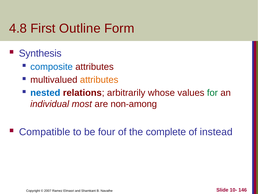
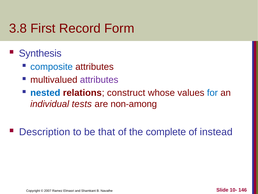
4.8: 4.8 -> 3.8 (18, 28)
Outline: Outline -> Record (80, 28)
attributes colour: orange -> purple (99, 80)
arbitrarily: arbitrarily -> construct (126, 93)
for colour: green -> blue (212, 93)
most: most -> tests (82, 104)
Compatible: Compatible -> Description (45, 132)
four: four -> that (107, 132)
